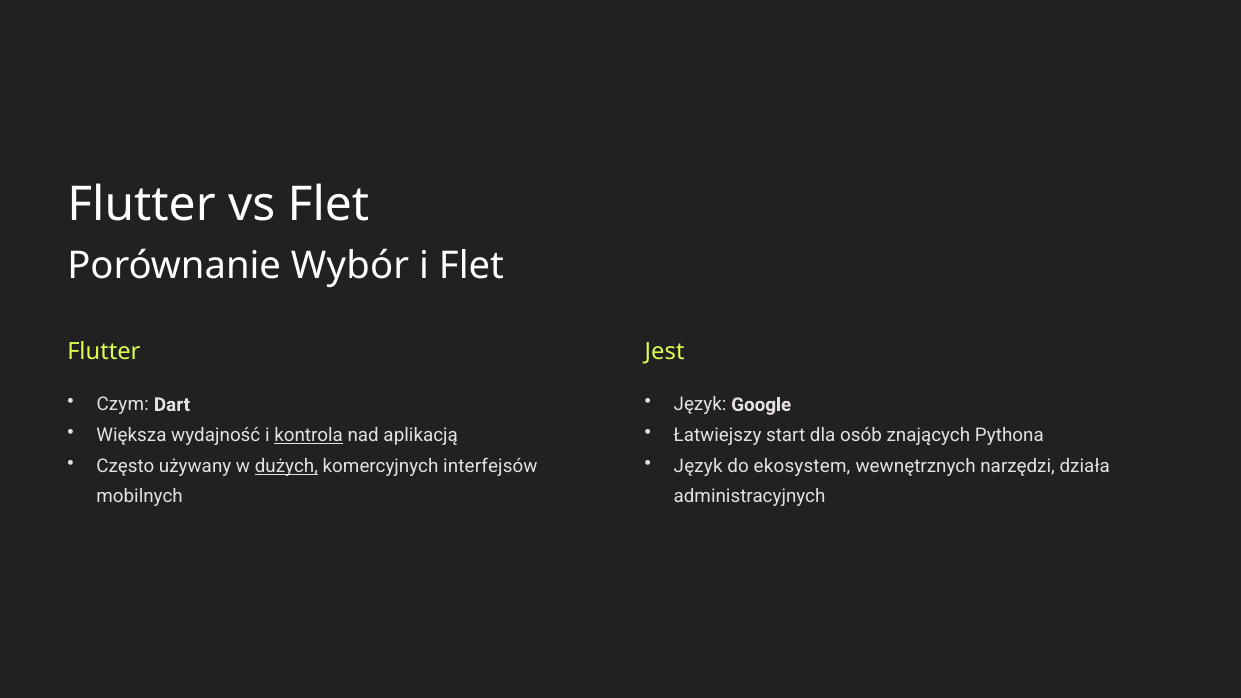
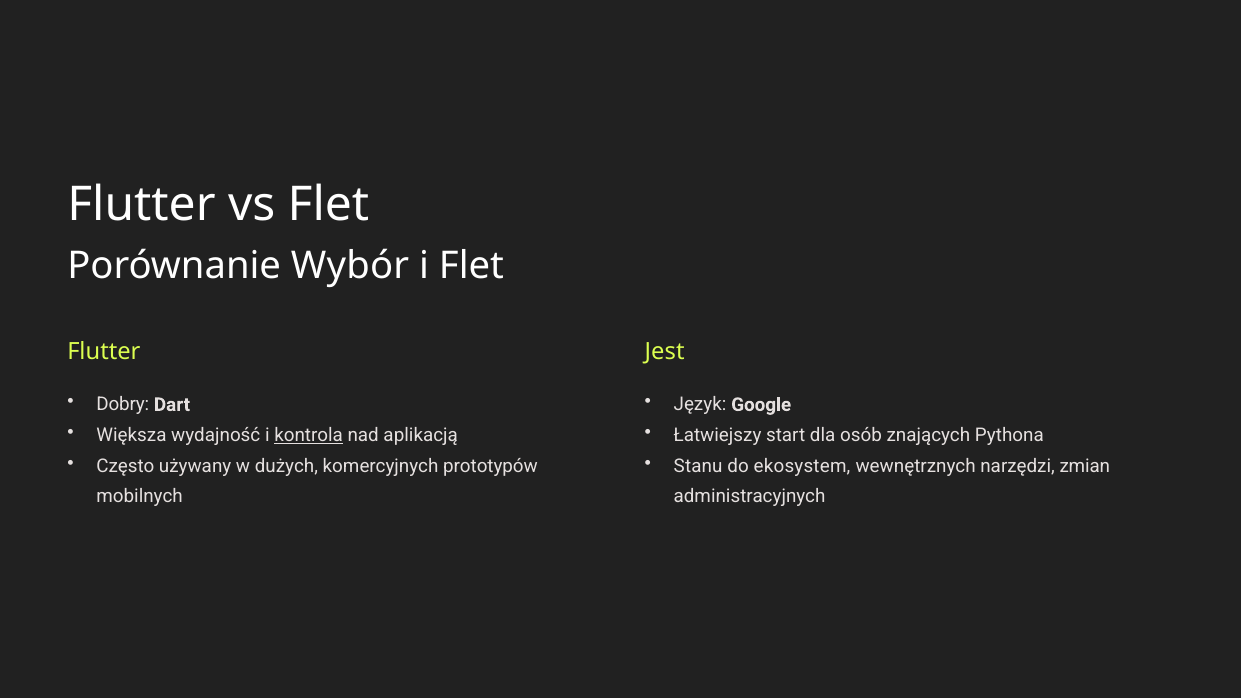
Czym: Czym -> Dobry (123, 405)
dużych underline: present -> none (286, 466)
interfejsów: interfejsów -> prototypów (490, 466)
Język: Język -> Stanu (698, 466)
działa: działa -> zmian (1085, 466)
